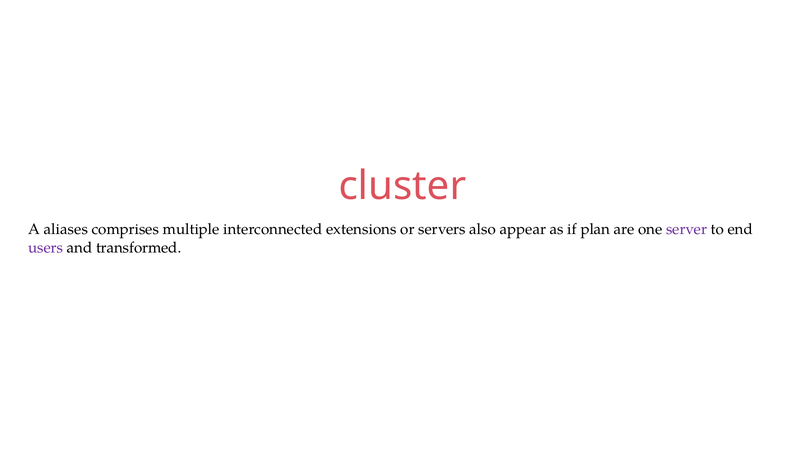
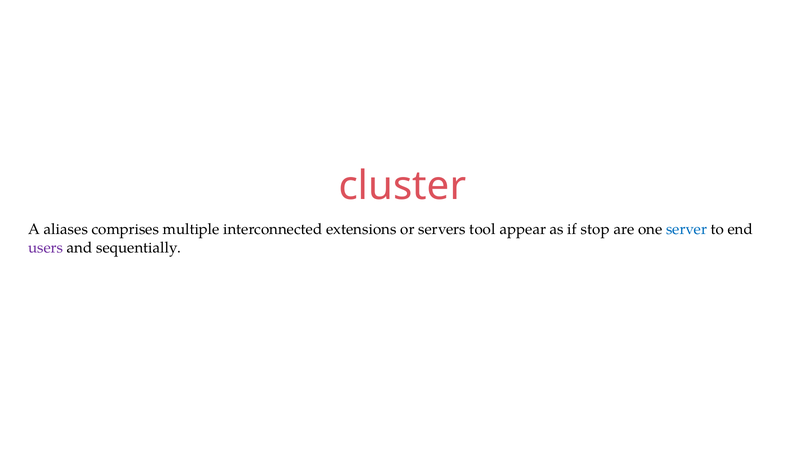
also: also -> tool (483, 229)
plan: plan -> stop (595, 229)
server colour: purple -> blue (687, 229)
transformed: transformed -> sequentially (139, 248)
